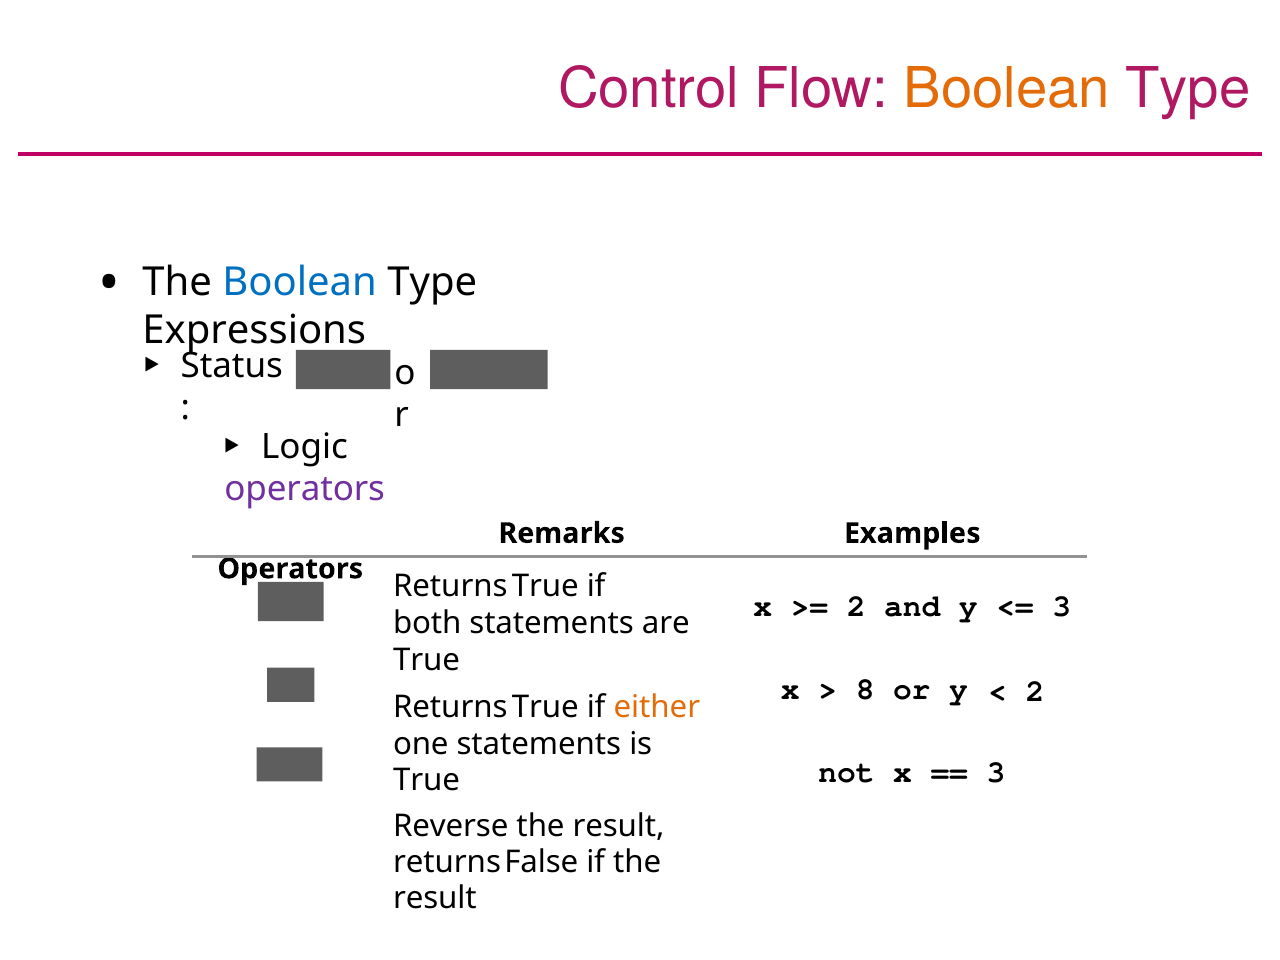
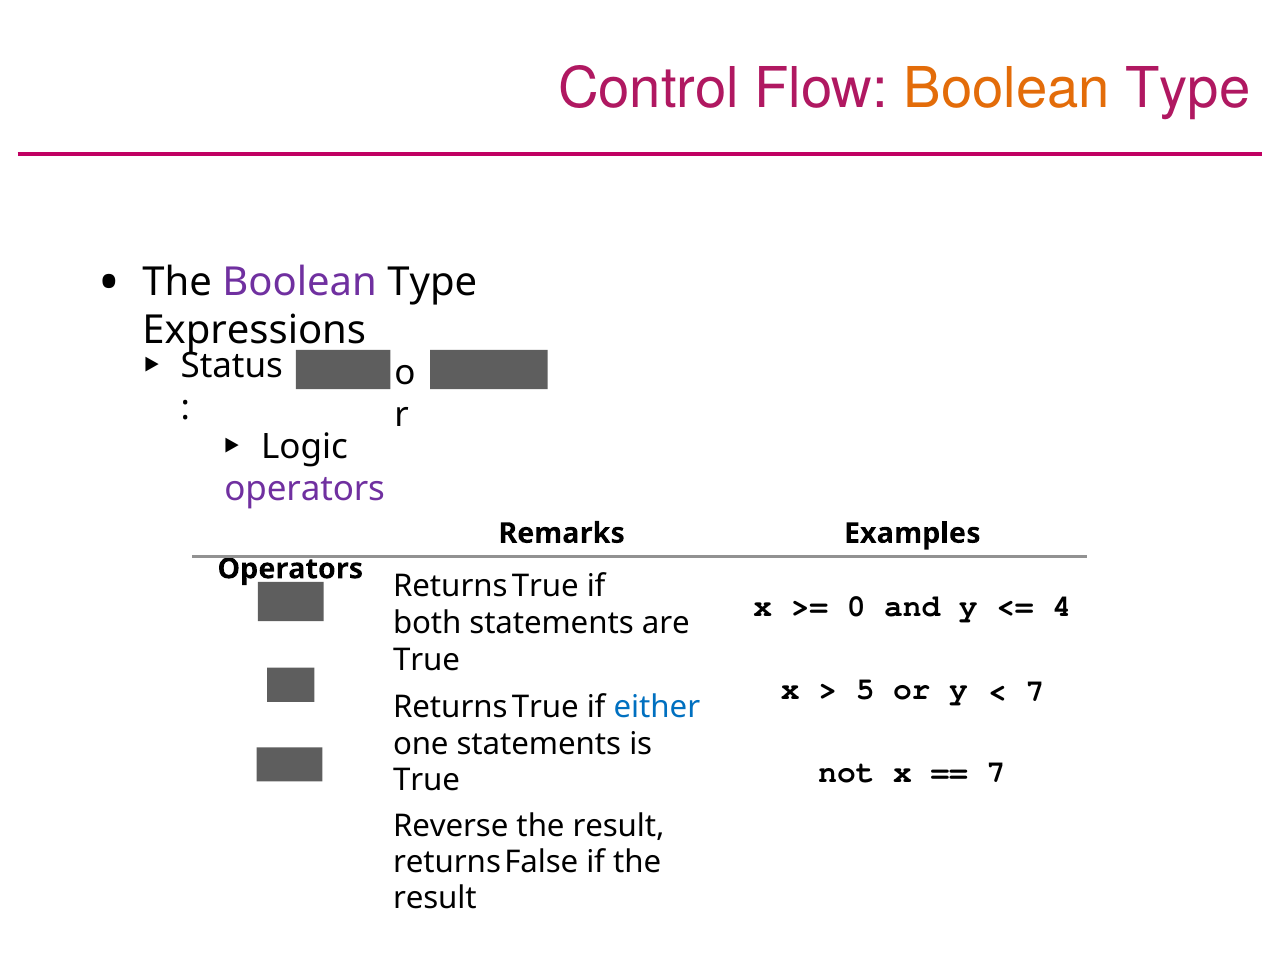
Boolean colour: blue -> purple (300, 283)
2: 2 -> 0 (856, 606)
3: 3 -> 4 (1062, 606)
8: 8 -> 5 (865, 689)
2: 2 -> 7 (1035, 691)
either colour: orange -> blue (657, 708)
3: 3 -> 7 (996, 772)
